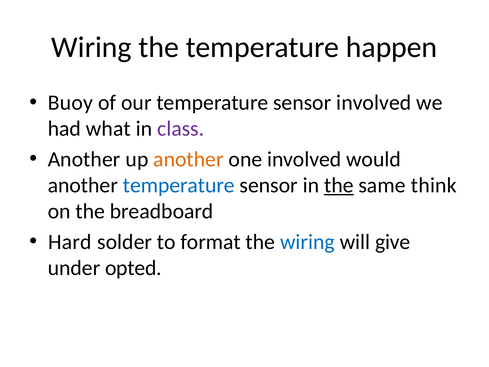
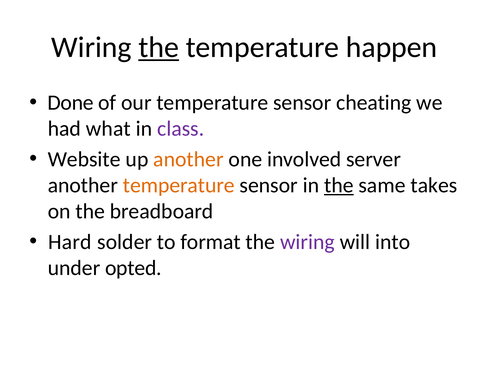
the underline: none -> present (159, 47)
Buoy: Buoy -> Done (71, 103)
sensor involved: involved -> cheating (374, 103)
Another: Another -> Website (84, 159)
would: would -> server (374, 159)
temperature colour: blue -> orange (179, 185)
think: think -> takes (434, 185)
wiring colour: blue -> purple (307, 242)
give: give -> into (393, 242)
